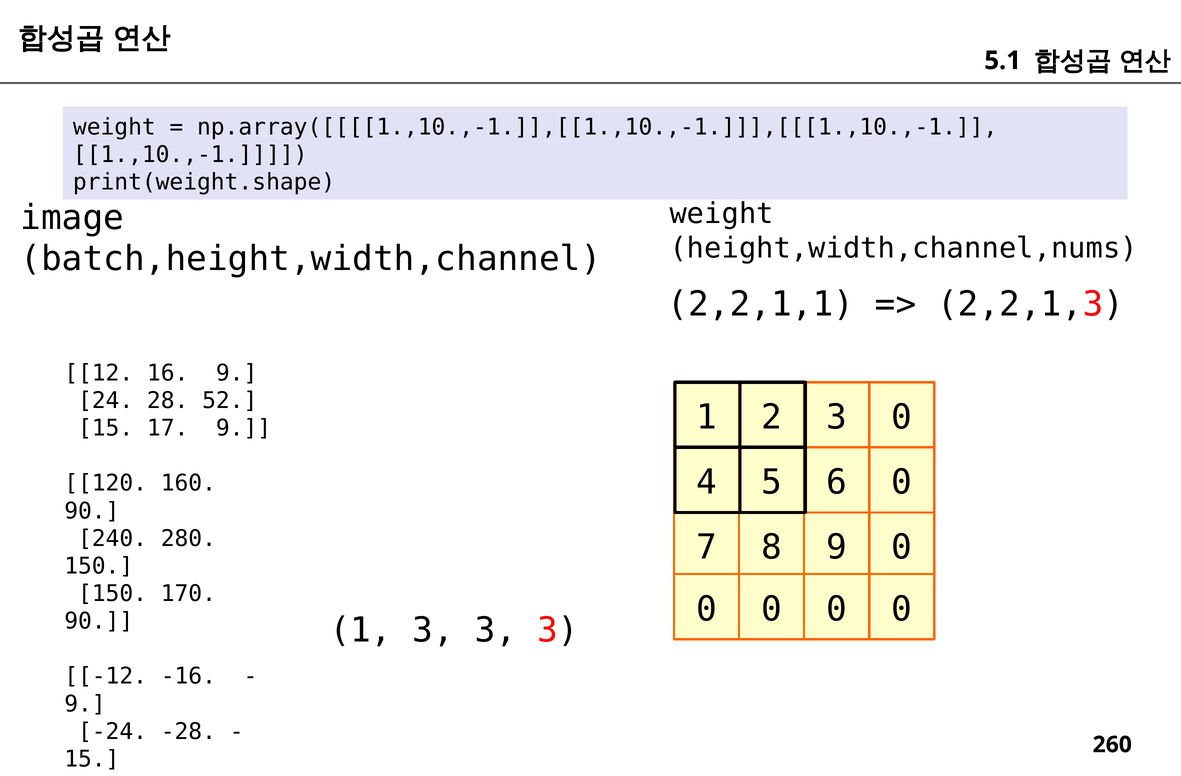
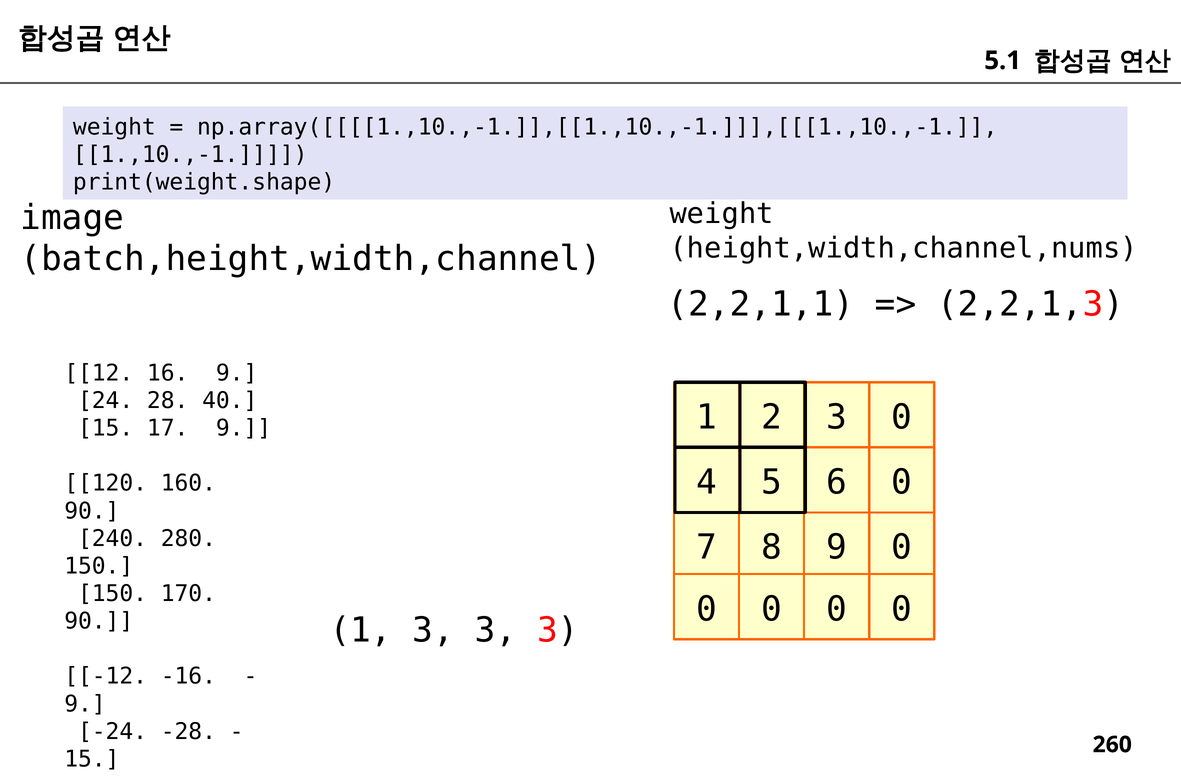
52: 52 -> 40 (230, 400)
